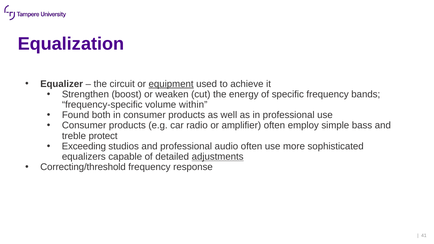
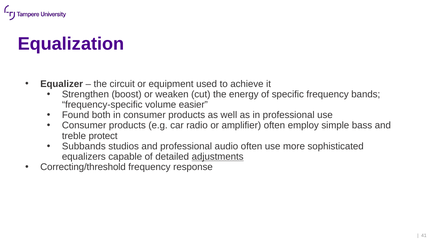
equipment underline: present -> none (171, 84)
within: within -> easier (193, 105)
Exceeding: Exceeding -> Subbands (84, 146)
